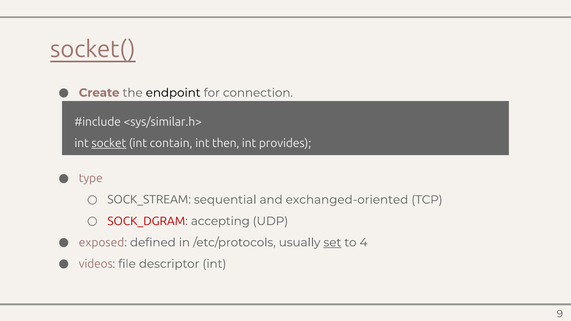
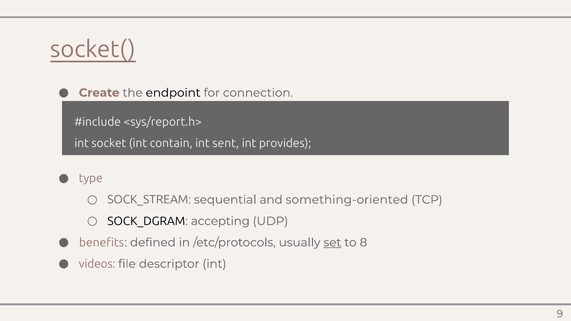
<sys/similar.h>: <sys/similar.h> -> <sys/report.h> (163, 122)
socket underline: present -> none (109, 143)
then: then -> sent (226, 143)
exchanged-oriented: exchanged-oriented -> something-oriented (347, 200)
SOCK_DGRAM colour: red -> black (146, 221)
exposed: exposed -> benefits (102, 243)
4: 4 -> 8 (363, 243)
